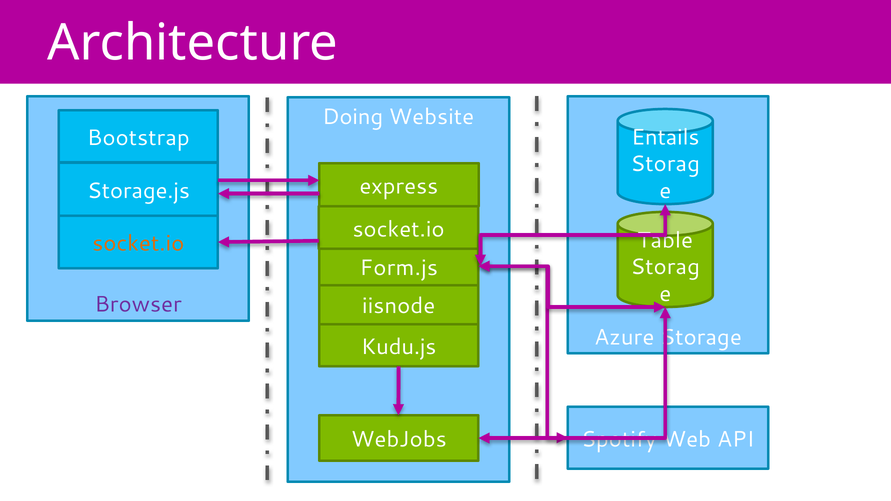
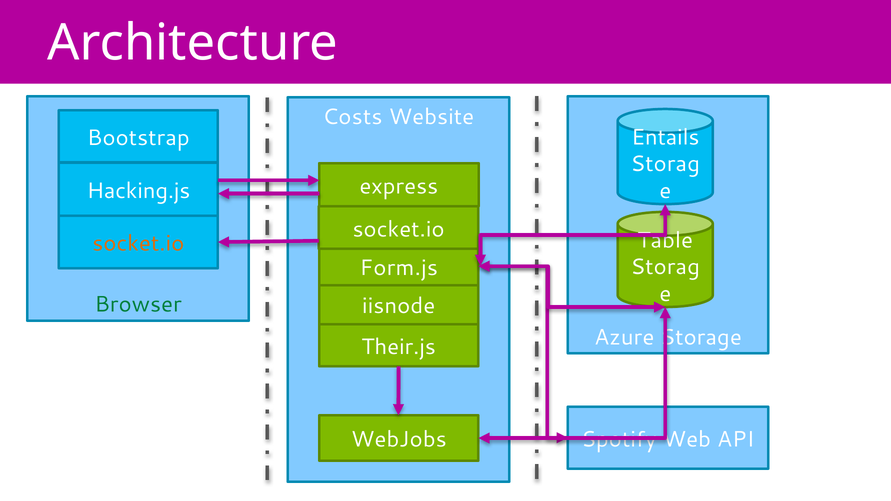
Doing: Doing -> Costs (352, 117)
Storage.js: Storage.js -> Hacking.js (139, 191)
Browser colour: purple -> green (138, 305)
Kudu.js: Kudu.js -> Their.js (399, 347)
